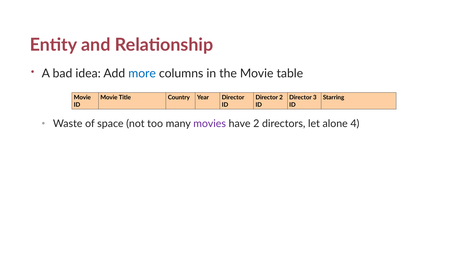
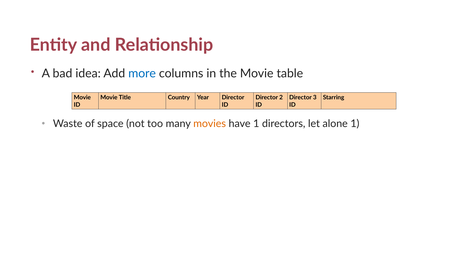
movies colour: purple -> orange (210, 124)
have 2: 2 -> 1 (256, 124)
alone 4: 4 -> 1 (355, 124)
